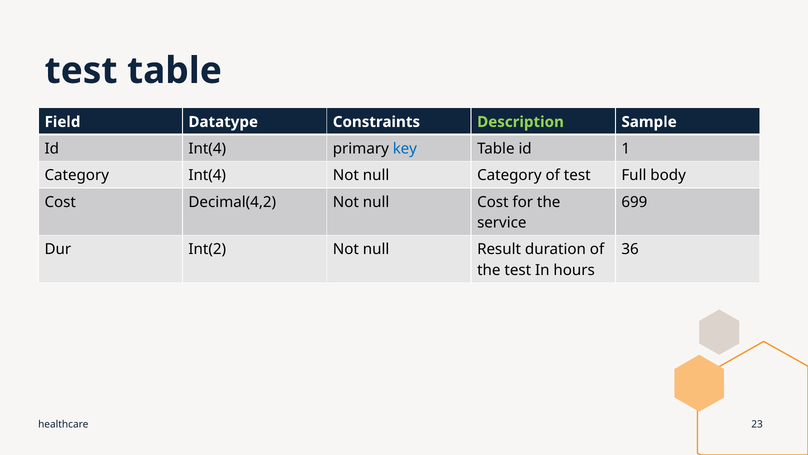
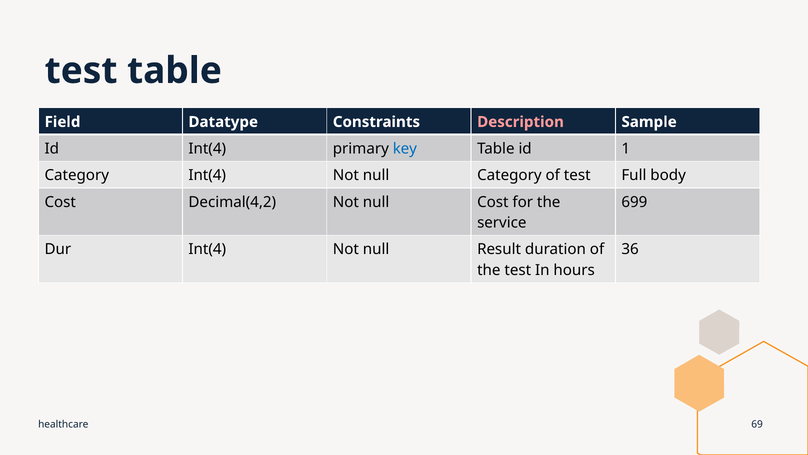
Description colour: light green -> pink (521, 122)
Dur Int(2: Int(2 -> Int(4 (207, 249)
23: 23 -> 69 (757, 424)
